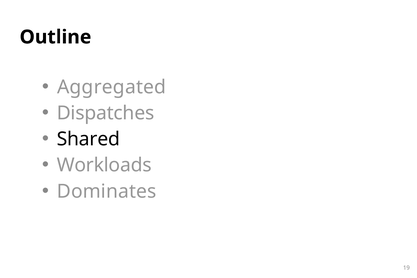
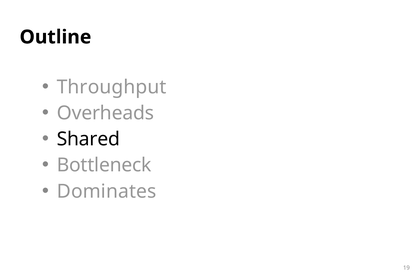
Aggregated: Aggregated -> Throughput (112, 87)
Dispatches: Dispatches -> Overheads (106, 113)
Workloads: Workloads -> Bottleneck (104, 165)
